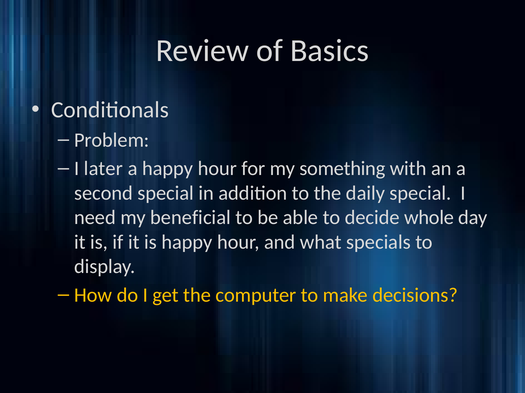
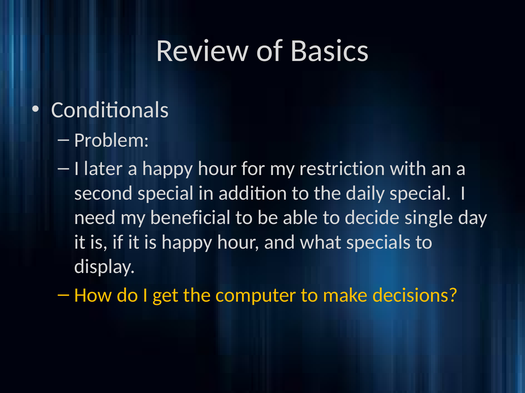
something: something -> restriction (342, 169)
whole: whole -> single (429, 218)
